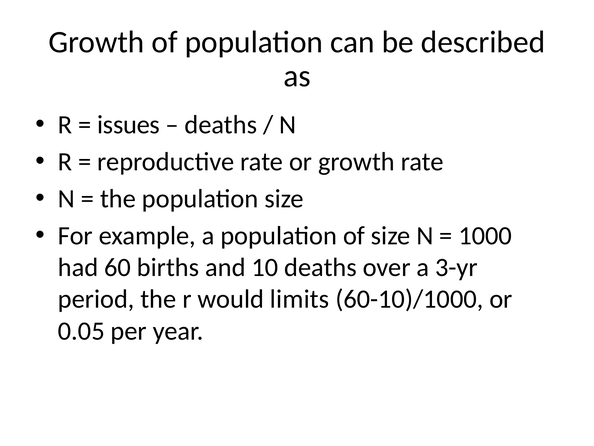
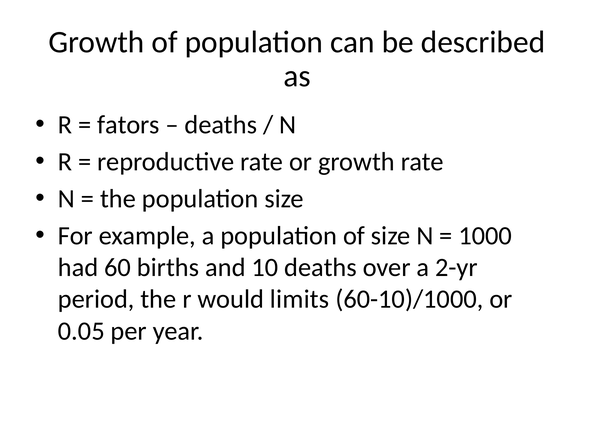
issues: issues -> fators (128, 125)
3-yr: 3-yr -> 2-yr (456, 267)
